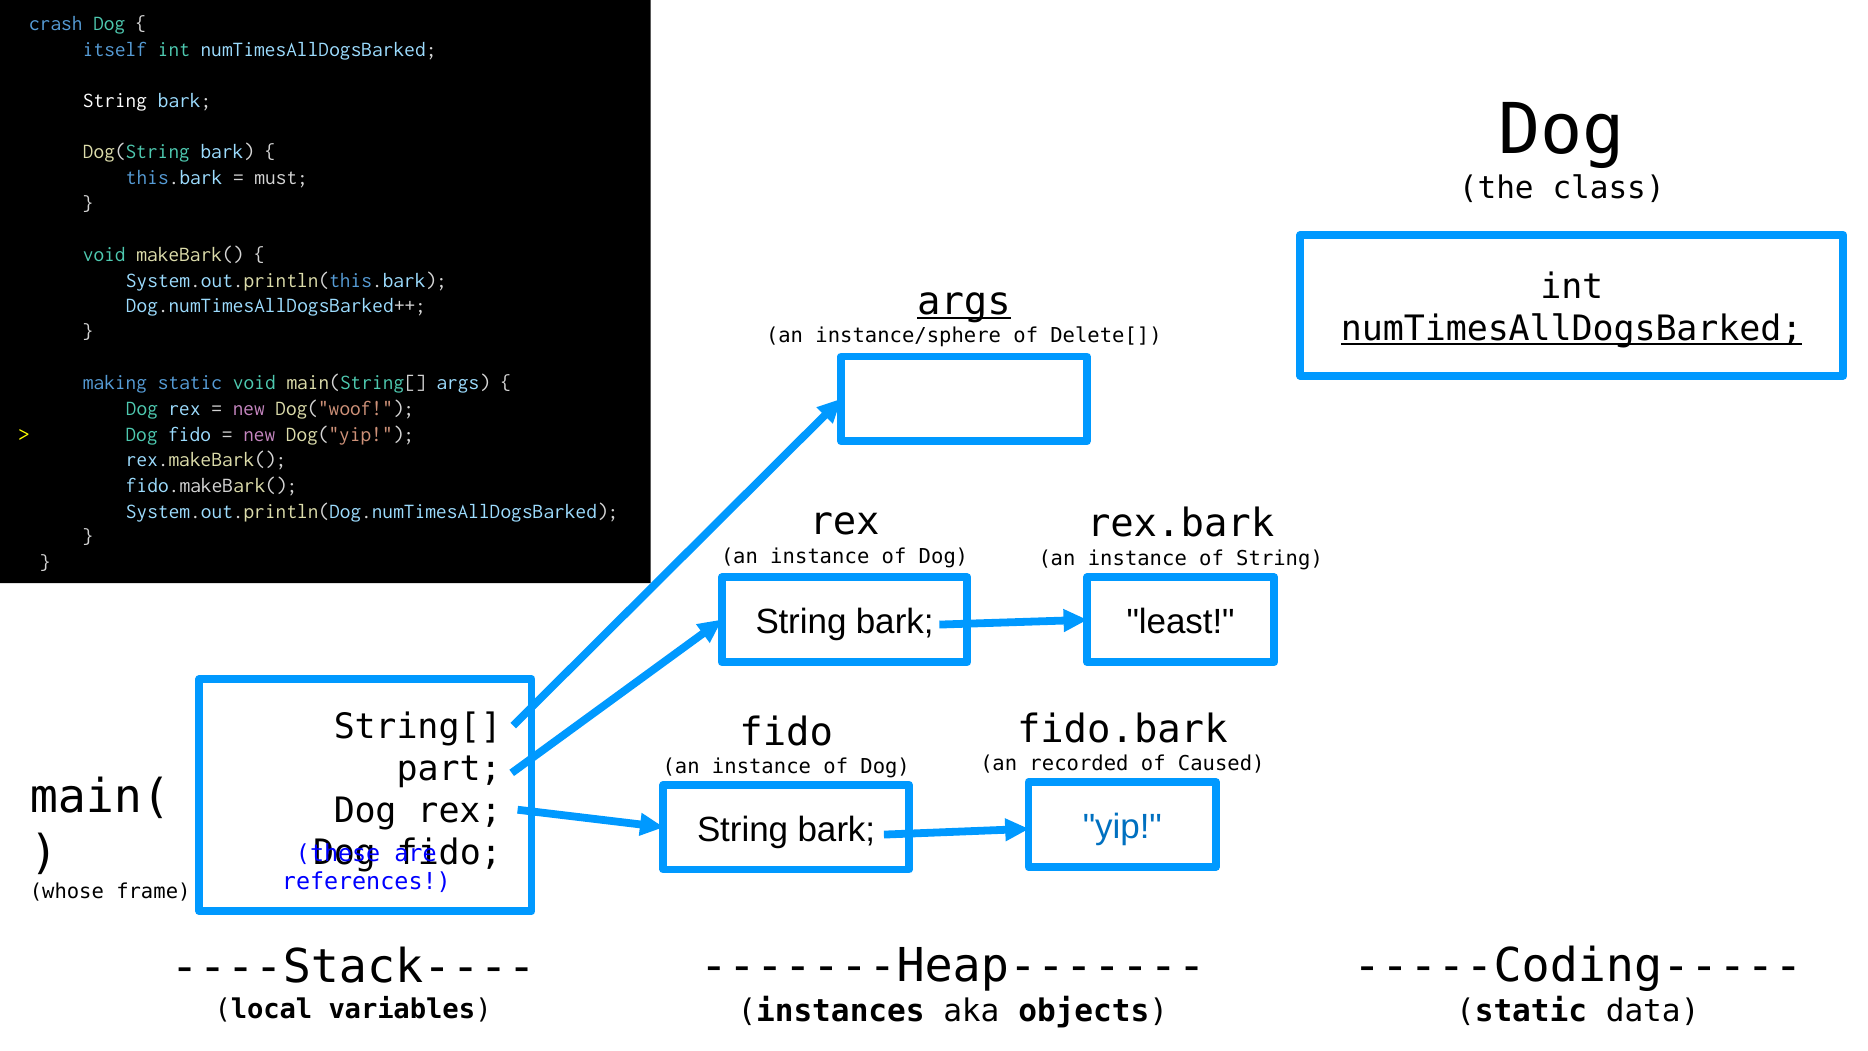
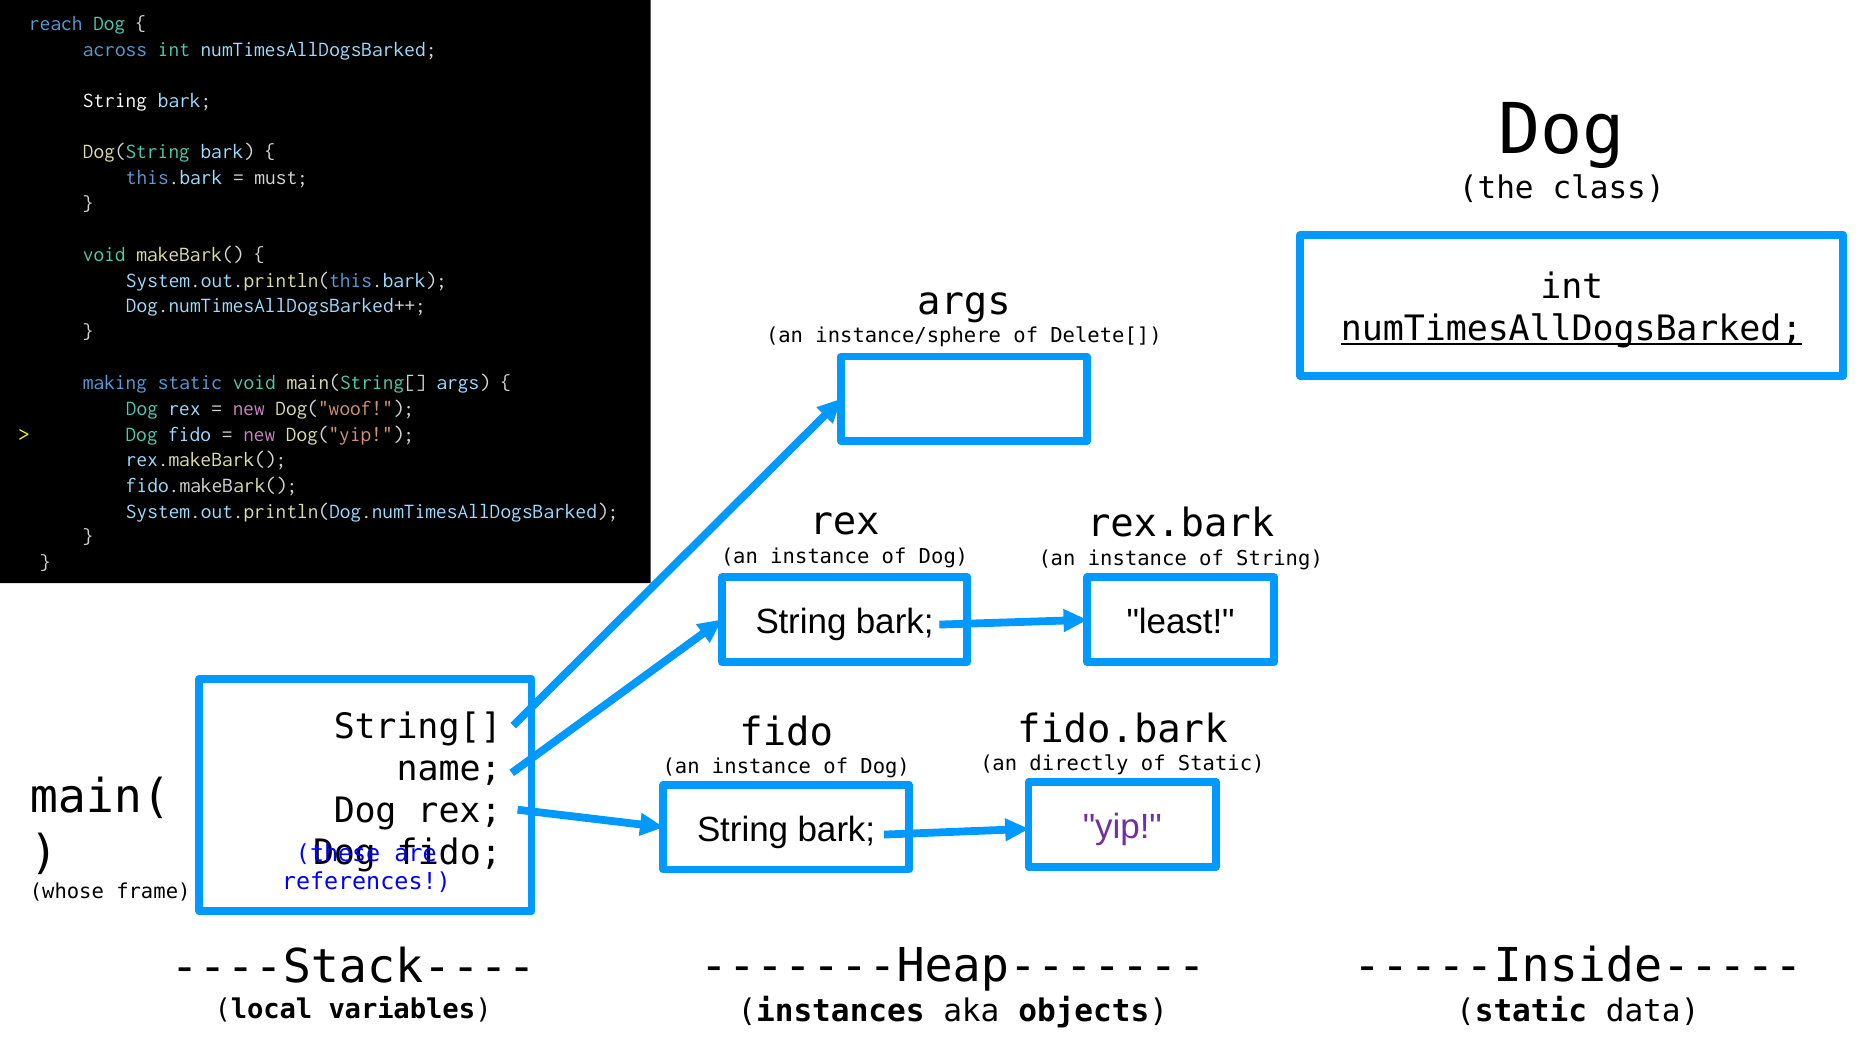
crash: crash -> reach (56, 24)
itself: itself -> across (115, 49)
args underline: present -> none (964, 301)
part: part -> name (449, 769)
recorded: recorded -> directly (1079, 764)
of Caused: Caused -> Static (1221, 764)
yip colour: blue -> purple (1122, 827)
-----Coding-----: -----Coding----- -> -----Inside----- (1578, 966)
